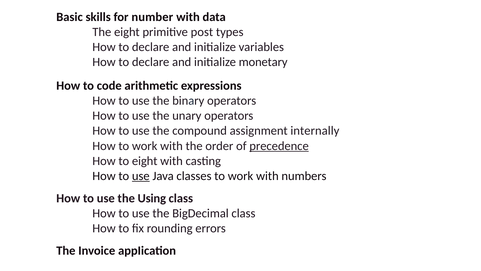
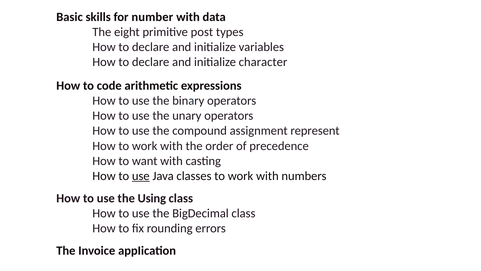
monetary: monetary -> character (263, 62)
internally: internally -> represent (315, 131)
precedence underline: present -> none (279, 146)
to eight: eight -> want (145, 161)
